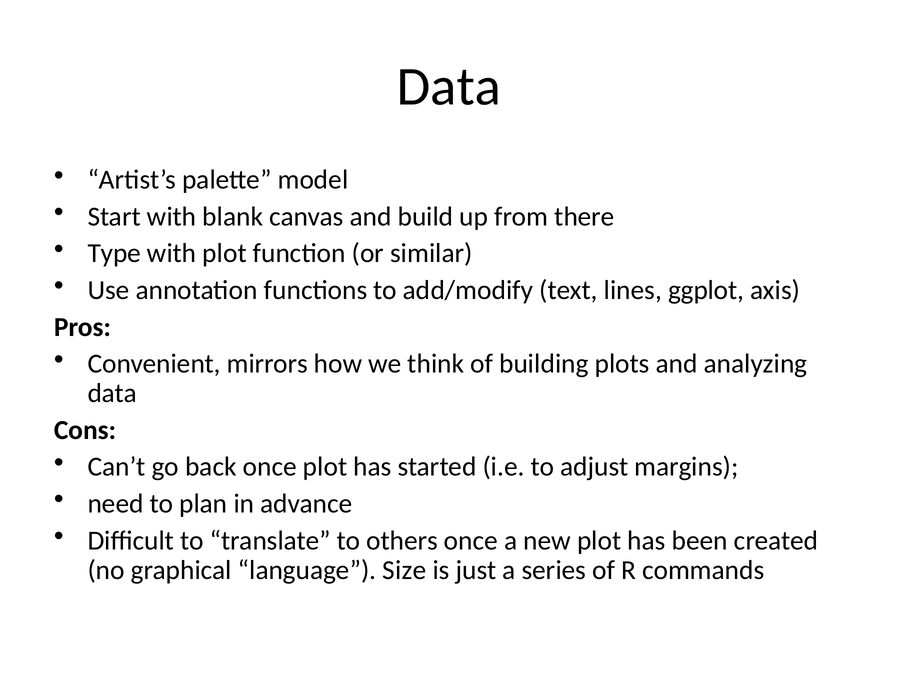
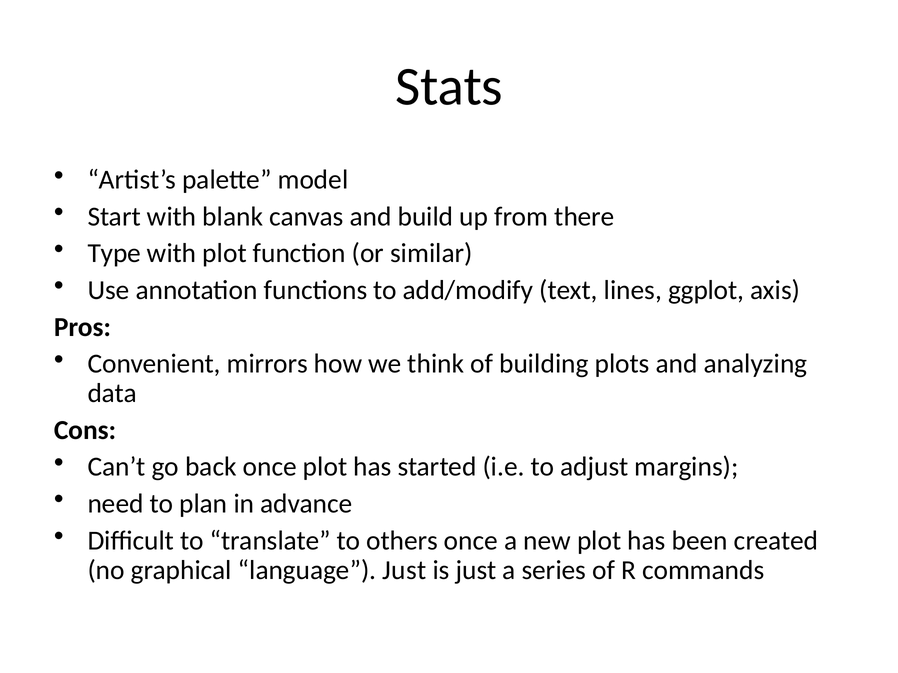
Data: Data -> Stats (449, 87)
language Size: Size -> Just (404, 571)
